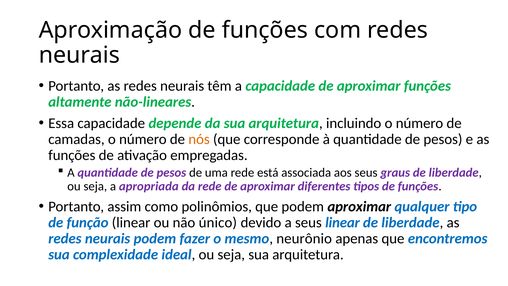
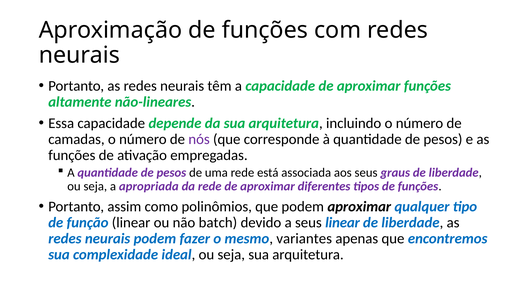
nós colour: orange -> purple (199, 139)
único: único -> batch (218, 222)
neurônio: neurônio -> variantes (304, 238)
